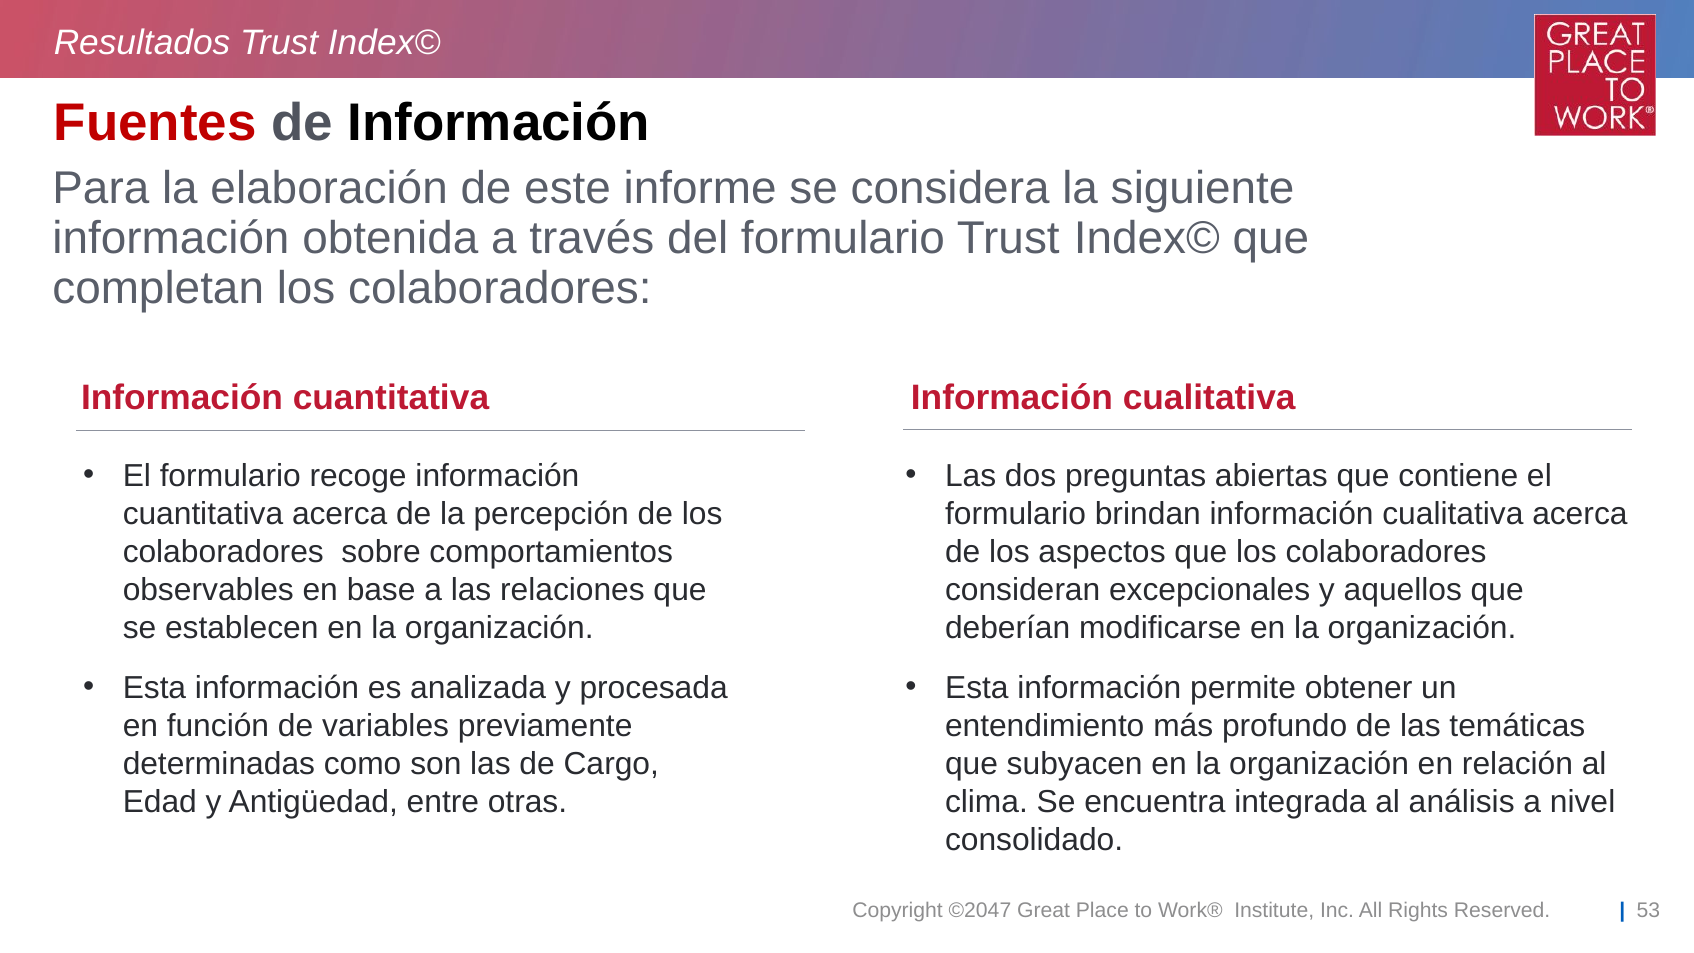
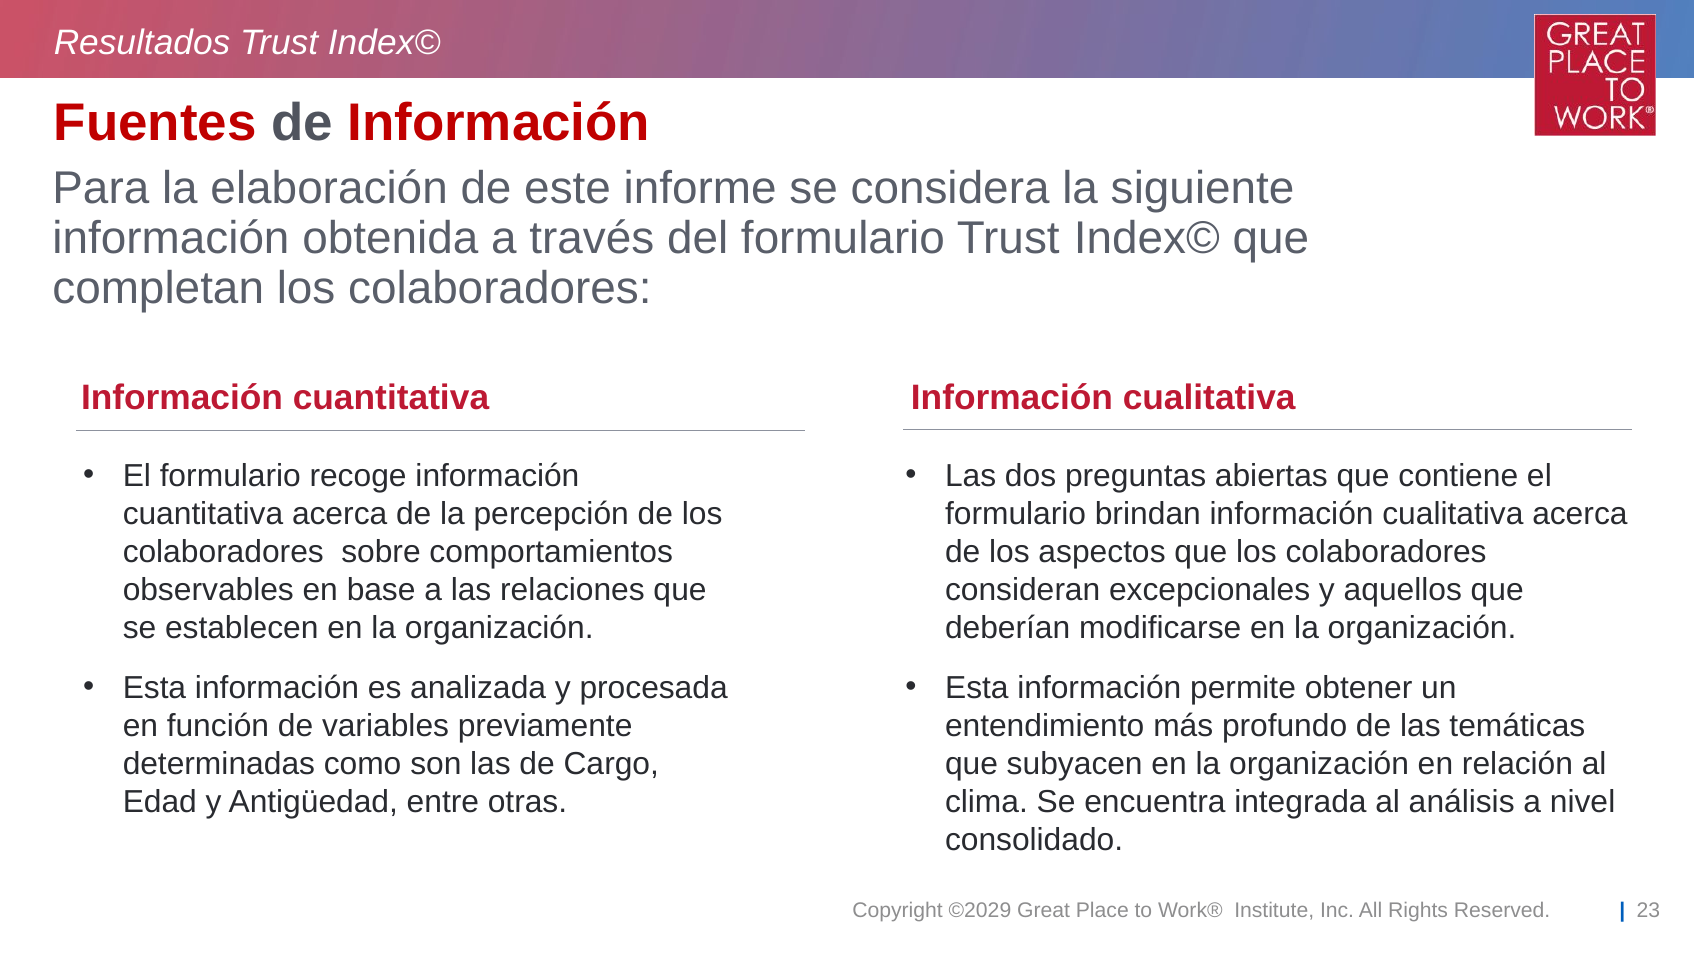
Información colour: black -> red (499, 123)
©2047: ©2047 -> ©2029 (980, 910)
53: 53 -> 23 (1648, 910)
